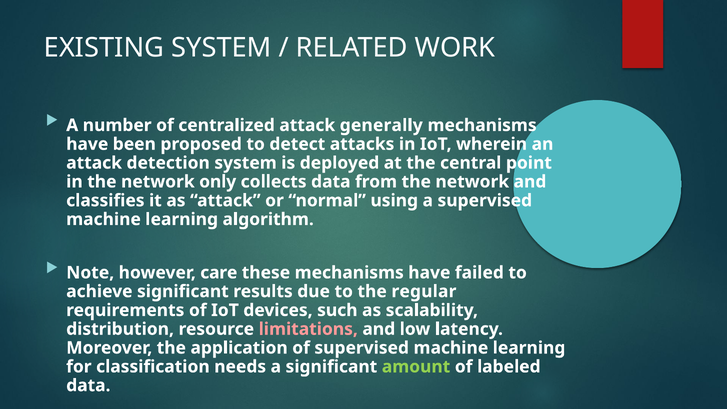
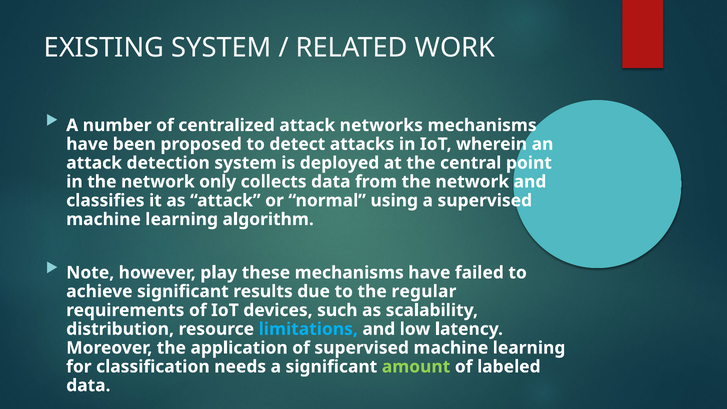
generally: generally -> networks (381, 125)
care: care -> play (219, 273)
limitations colour: pink -> light blue (308, 329)
